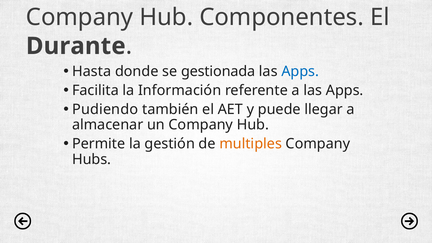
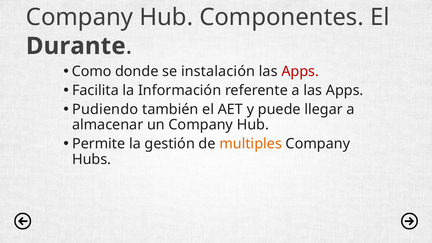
Hasta: Hasta -> Como (92, 71)
gestionada: gestionada -> instalación (218, 71)
Apps colour: blue -> red (300, 71)
